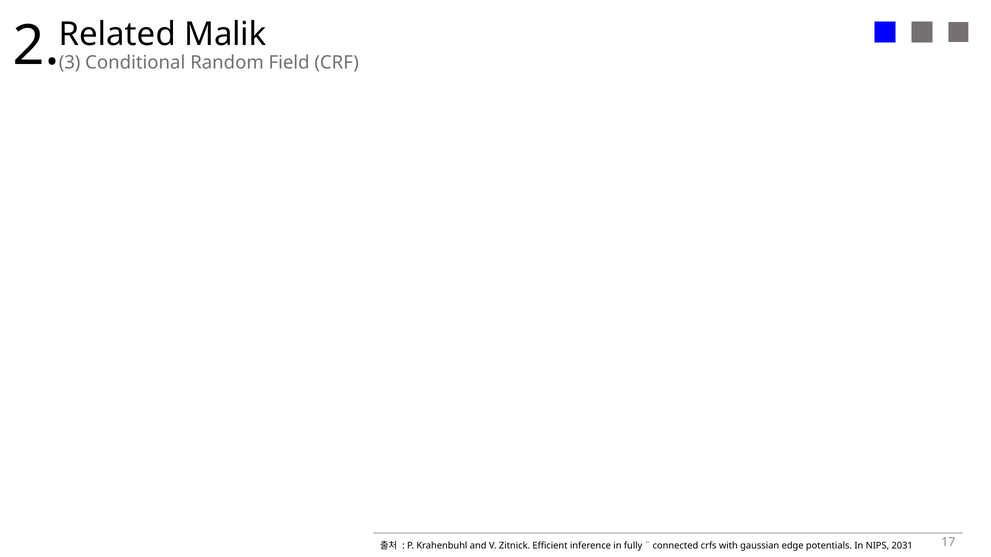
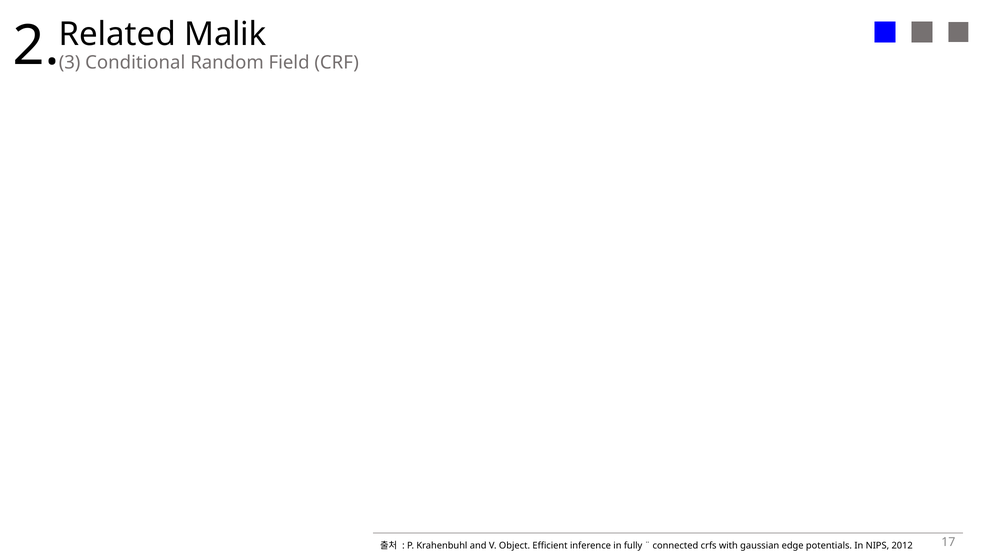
Zitnick: Zitnick -> Object (515, 546)
2031: 2031 -> 2012 (902, 546)
